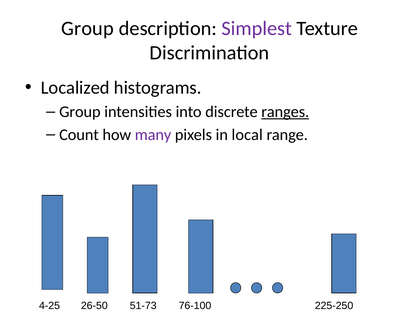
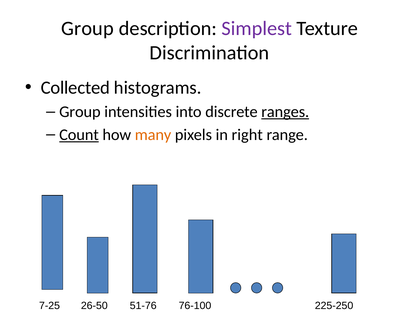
Localized: Localized -> Collected (75, 88)
Count underline: none -> present (79, 135)
many colour: purple -> orange (153, 135)
local: local -> right (247, 135)
4-25: 4-25 -> 7-25 (49, 306)
51-73: 51-73 -> 51-76 (143, 306)
